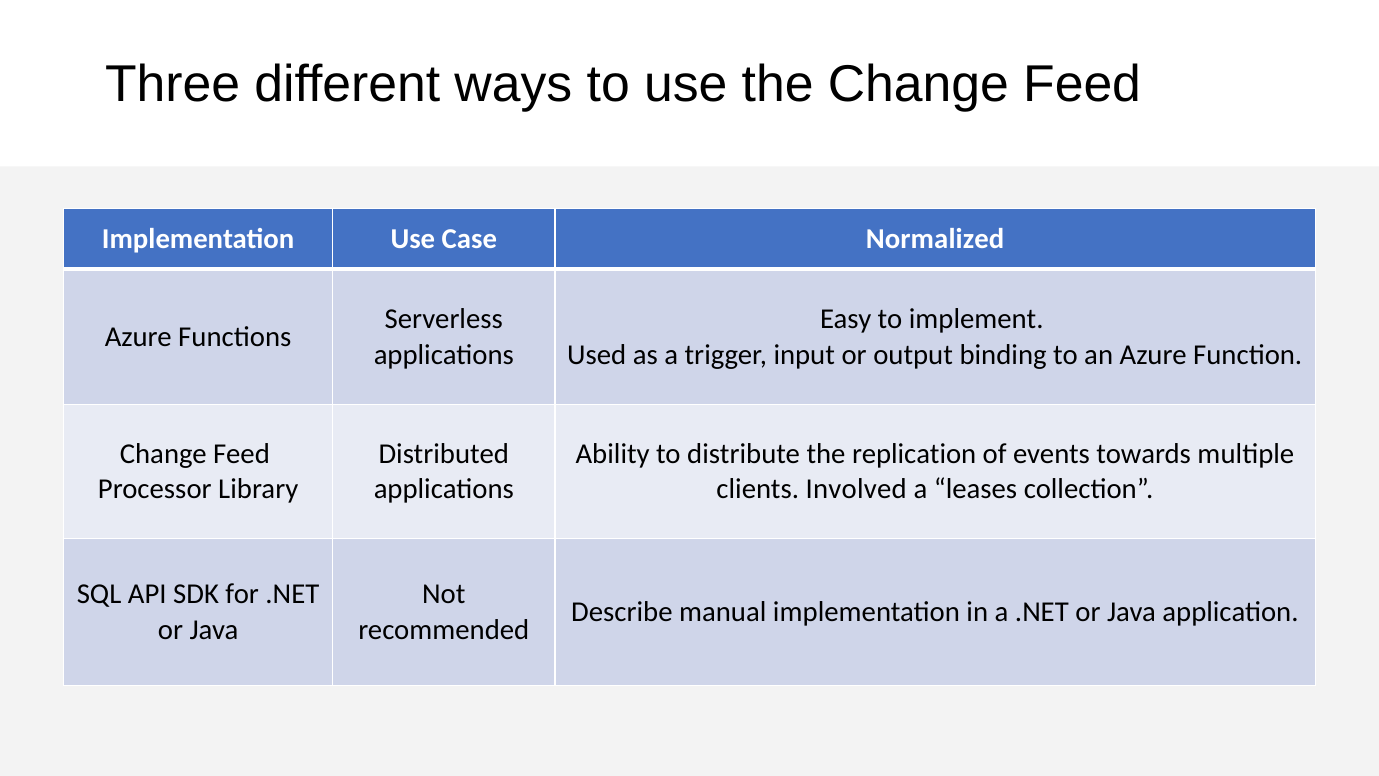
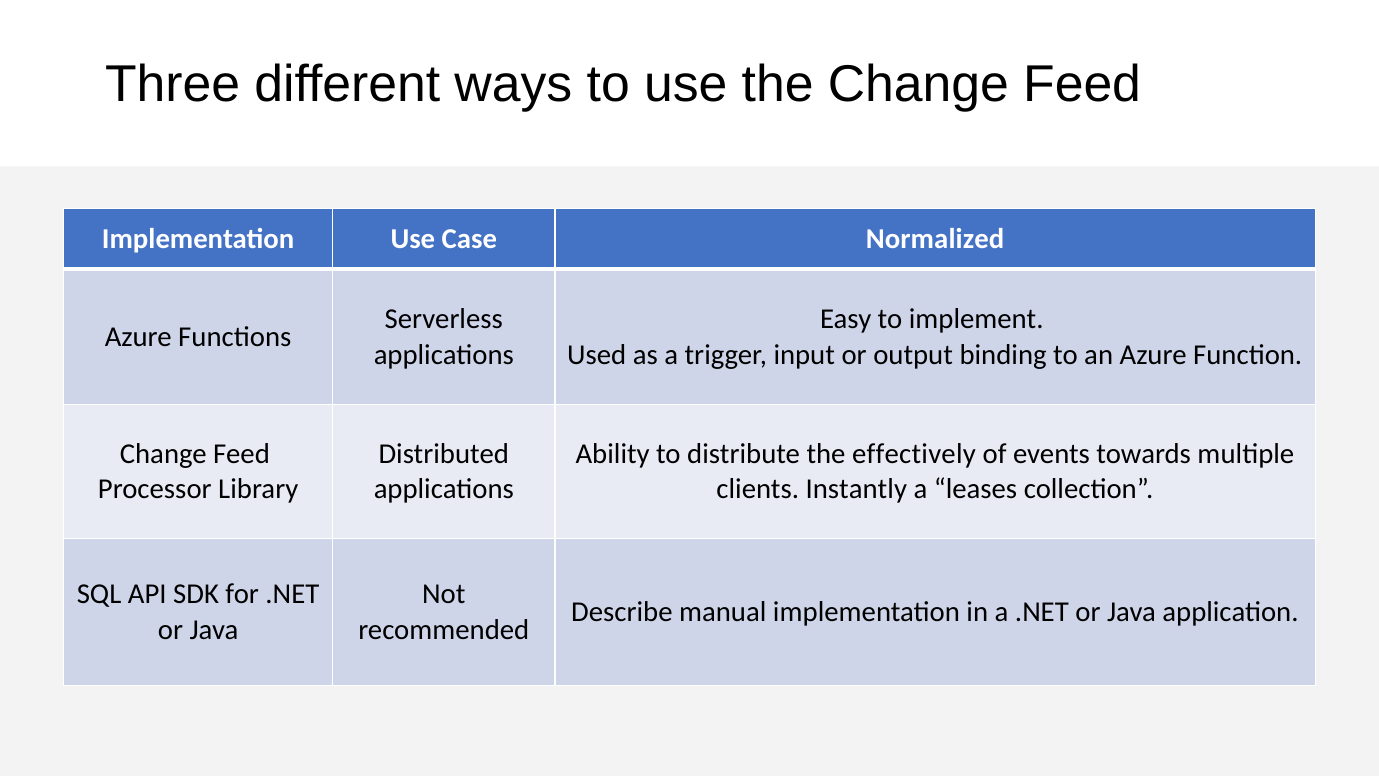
replication: replication -> effectively (914, 454)
Involved: Involved -> Instantly (856, 489)
